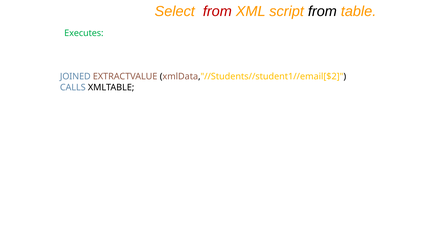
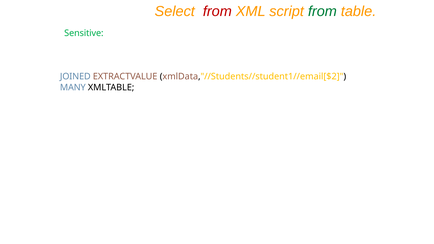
from colour: black -> green (322, 11)
Executes: Executes -> Sensitive (84, 33)
CALLS: CALLS -> MANY (73, 87)
